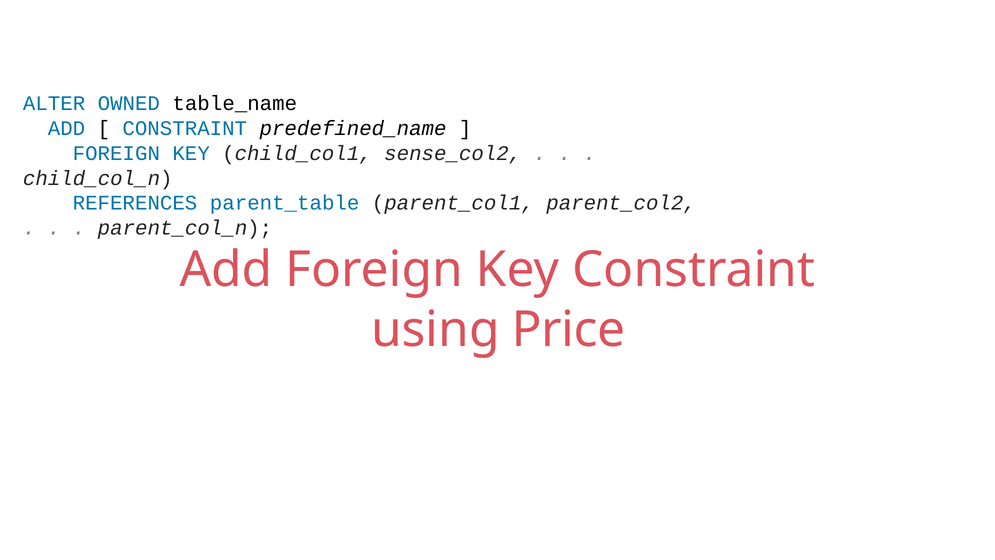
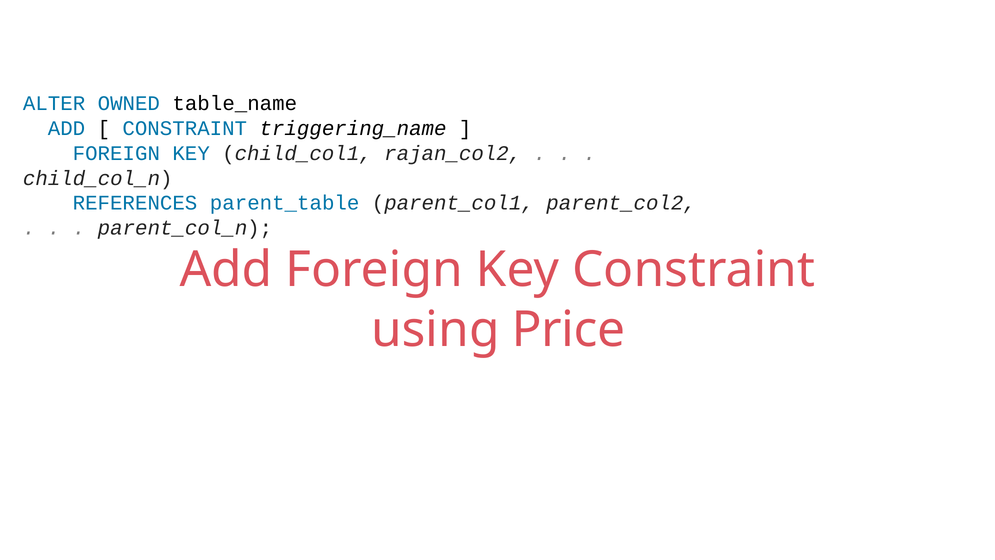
predefined_name: predefined_name -> triggering_name (353, 128)
sense_col2: sense_col2 -> rajan_col2 (453, 153)
